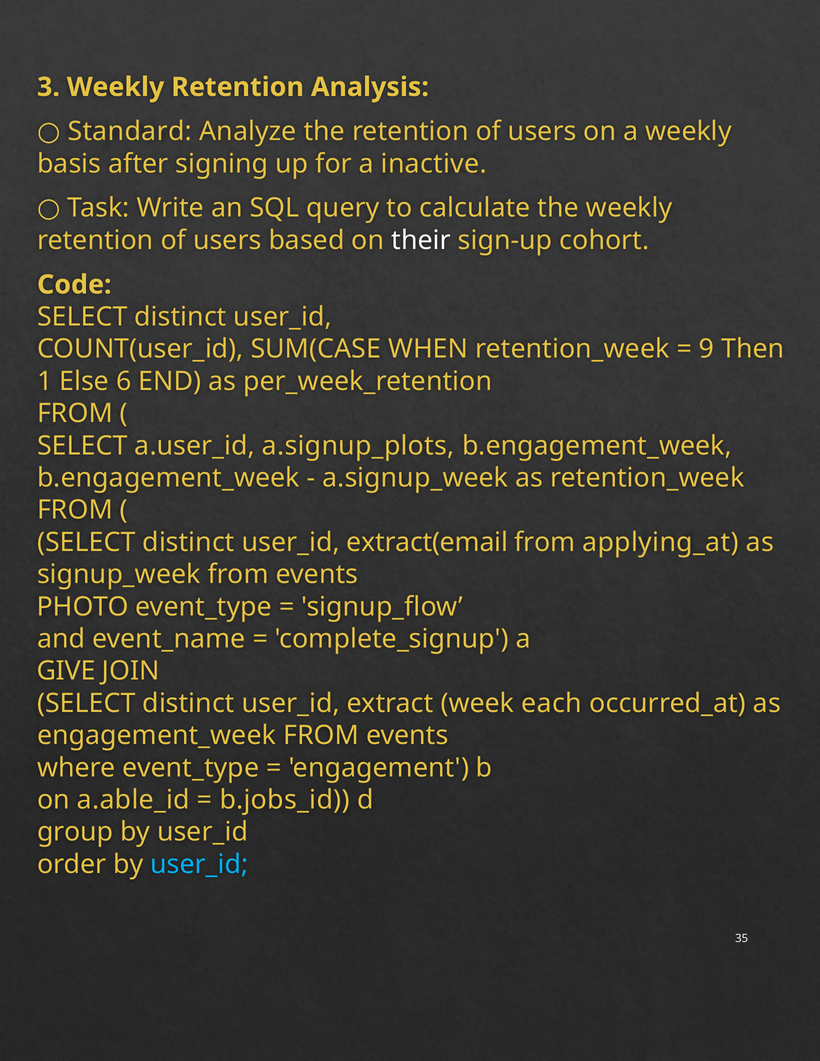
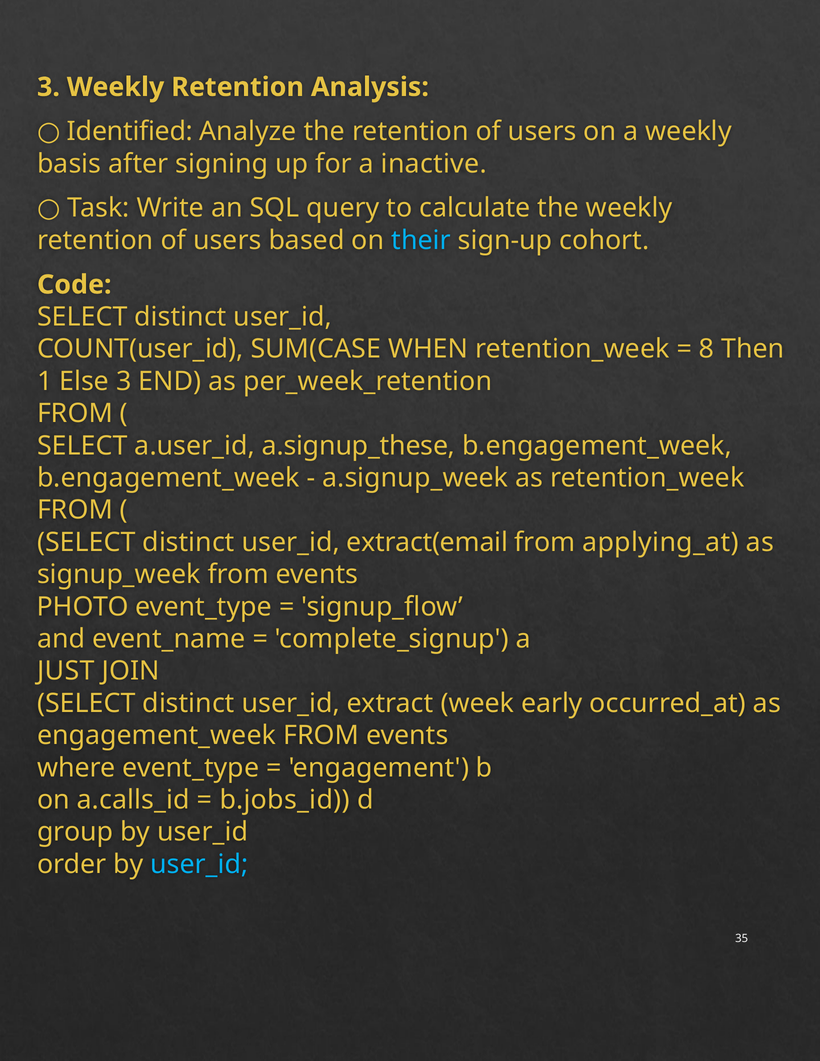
Standard: Standard -> Identified (130, 132)
their colour: white -> light blue (421, 240)
9: 9 -> 8 (707, 349)
Else 6: 6 -> 3 (124, 381)
a.signup_plots: a.signup_plots -> a.signup_these (358, 446)
GIVE: GIVE -> JUST (66, 671)
each: each -> early (552, 703)
a.able_id: a.able_id -> a.calls_id (133, 800)
